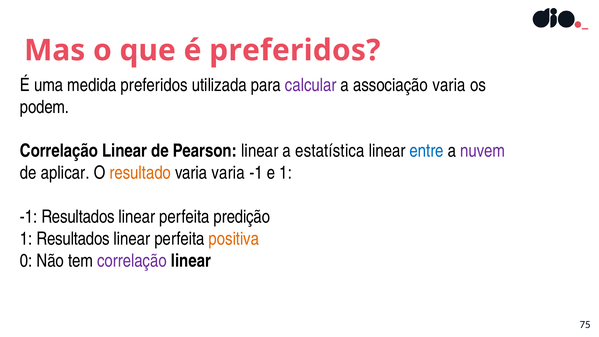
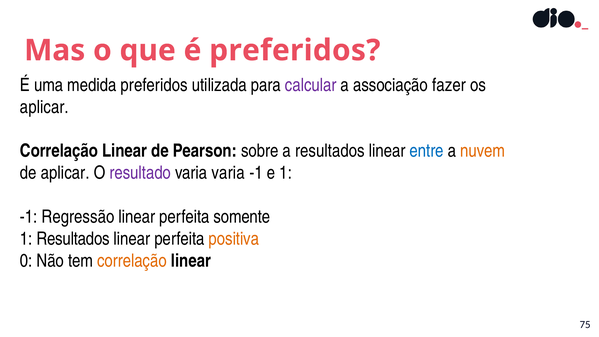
associação varia: varia -> fazer (449, 85)
podem: podem -> aplicar (44, 107)
Pearson linear: linear -> sobre (260, 151)
a estatística: estatística -> resultados (330, 151)
nuvem colour: purple -> orange (483, 151)
resultado colour: orange -> purple (140, 173)
-1 Resultados: Resultados -> Regressão (78, 217)
predição: predição -> somente (242, 217)
correlação colour: purple -> orange (132, 261)
